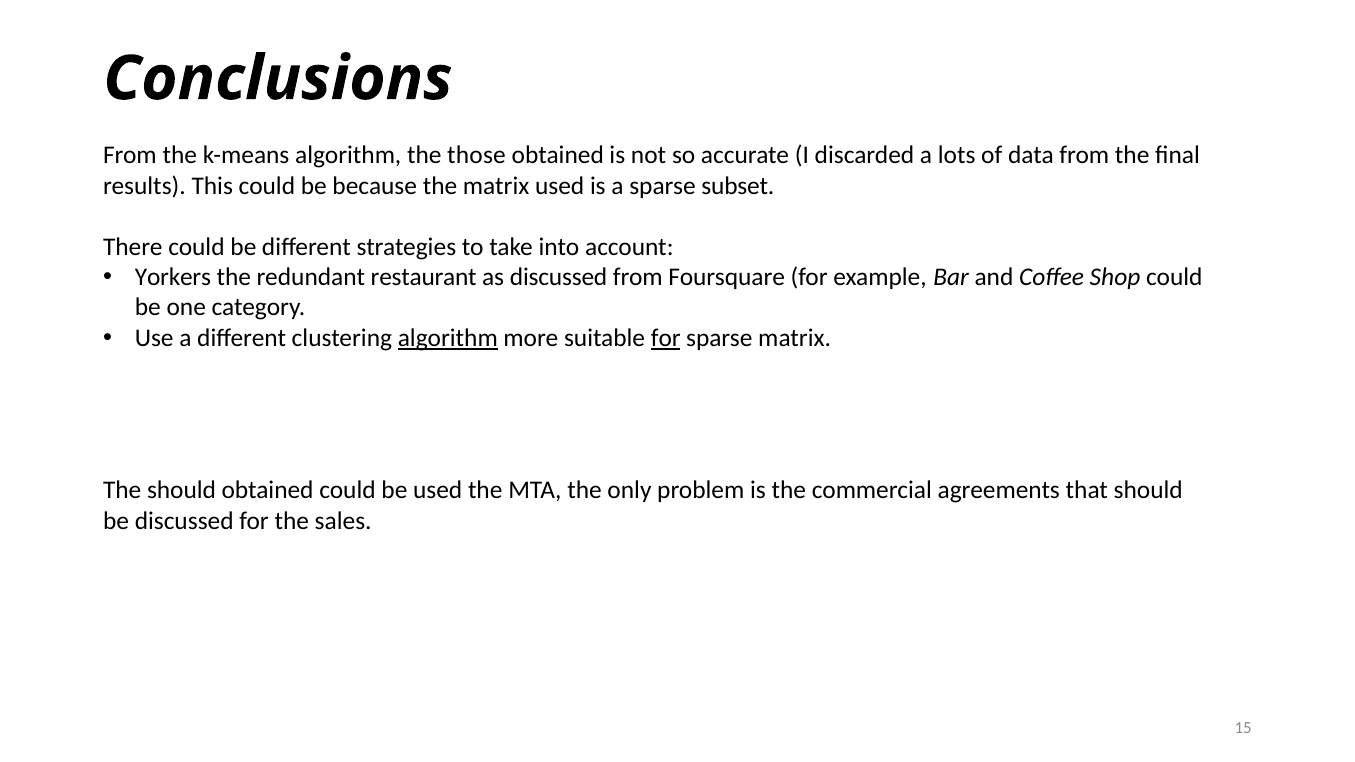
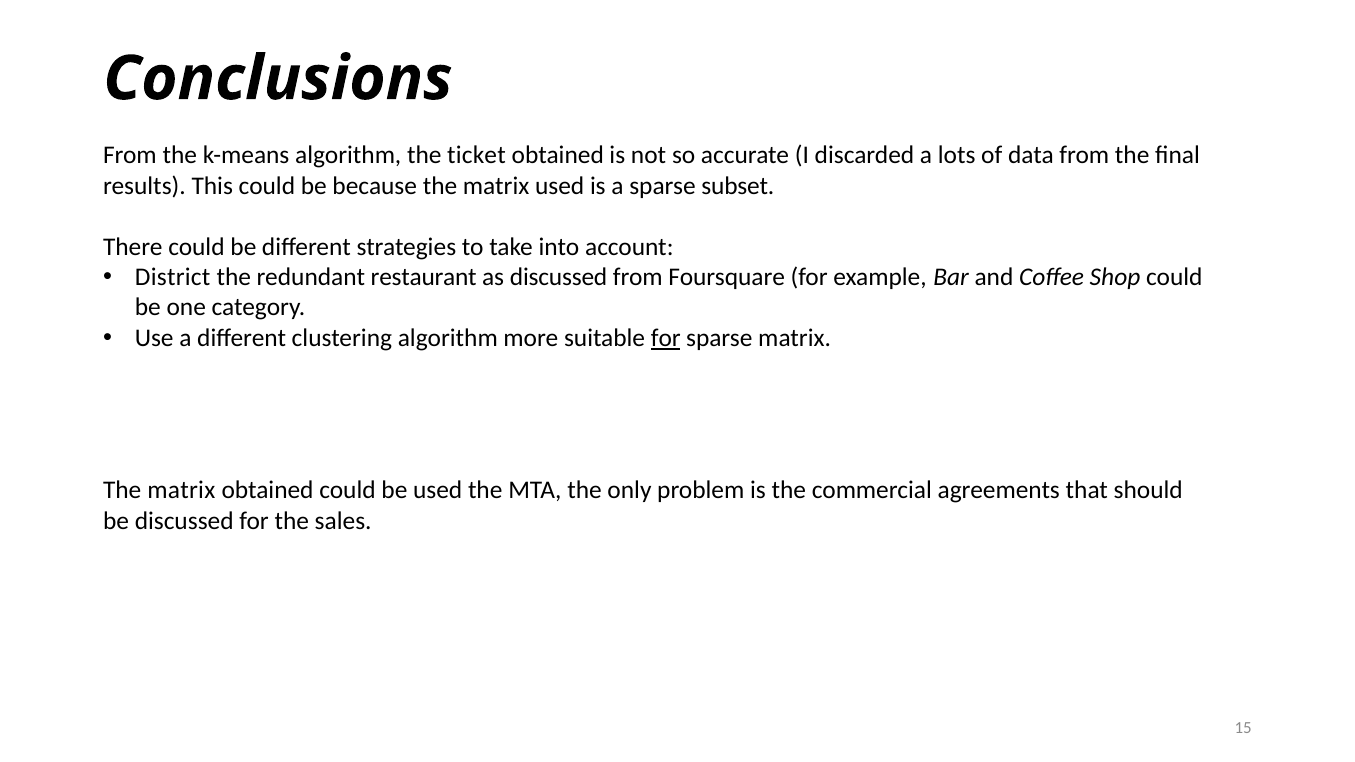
those: those -> ticket (477, 155)
Yorkers: Yorkers -> District (173, 277)
algorithm underline: present -> none (448, 338)
should: should -> matrix (181, 491)
